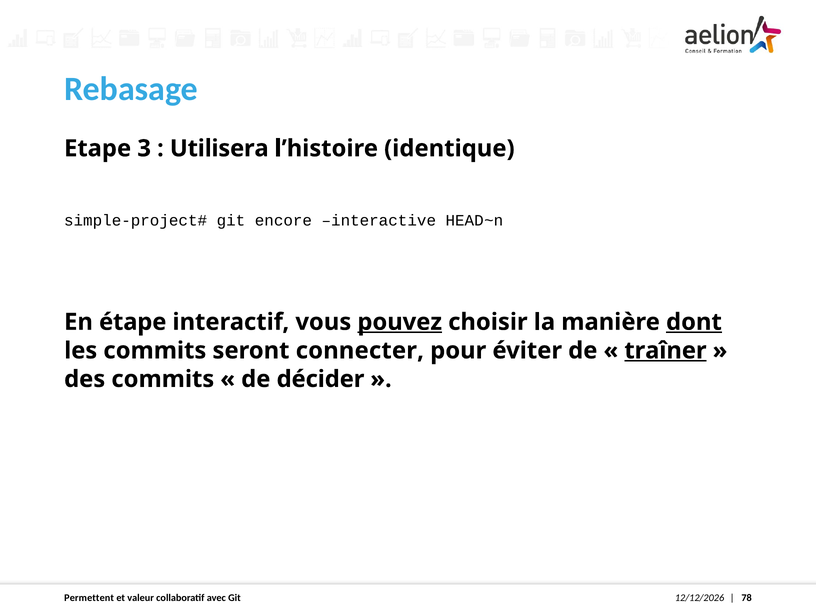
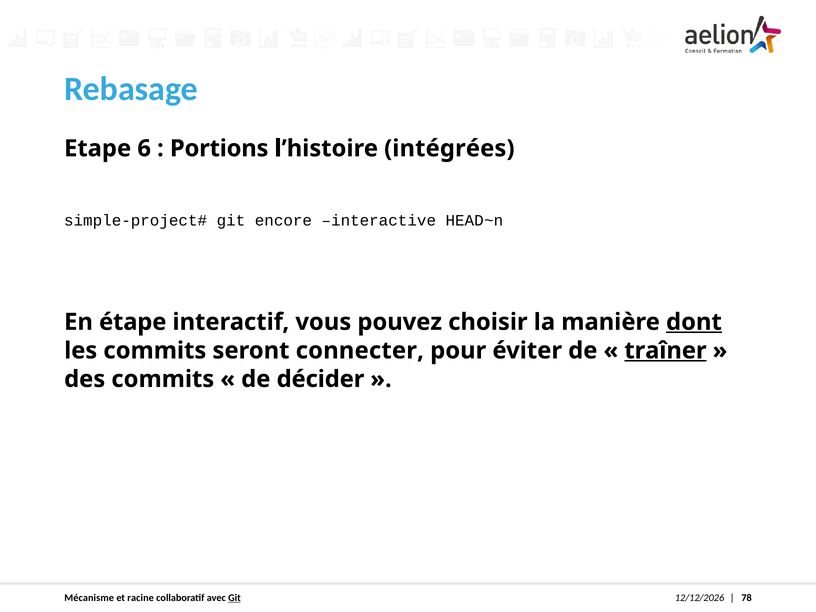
3: 3 -> 6 (144, 148)
Utilisera: Utilisera -> Portions (219, 148)
identique: identique -> intégrées (449, 148)
pouvez underline: present -> none (400, 322)
Permettent: Permettent -> Mécanisme (89, 598)
valeur: valeur -> racine (141, 598)
Git underline: none -> present (234, 598)
